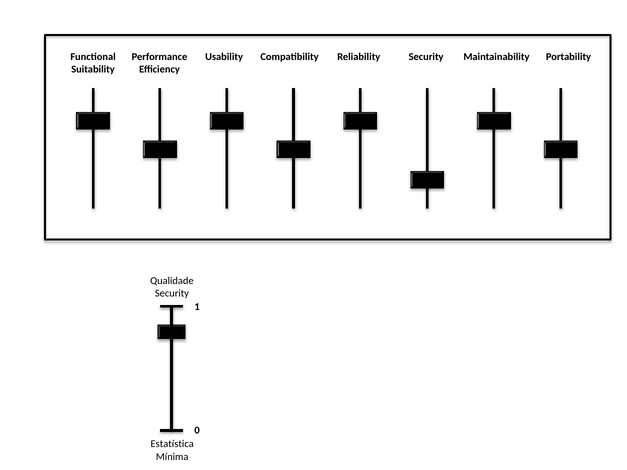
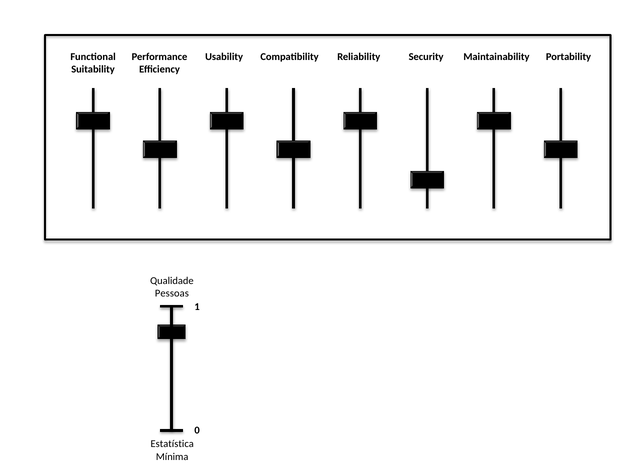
Security: Security -> Pessoas (172, 293)
